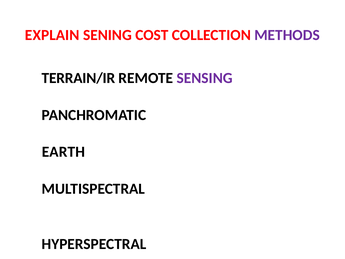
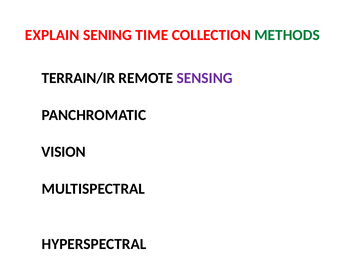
COST: COST -> TIME (152, 35)
METHODS colour: purple -> green (287, 35)
EARTH: EARTH -> VISION (64, 152)
